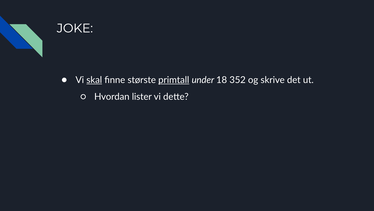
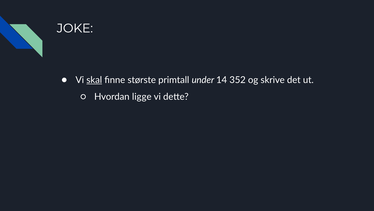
primtall underline: present -> none (174, 80)
18: 18 -> 14 (222, 80)
lister: lister -> ligge (142, 97)
